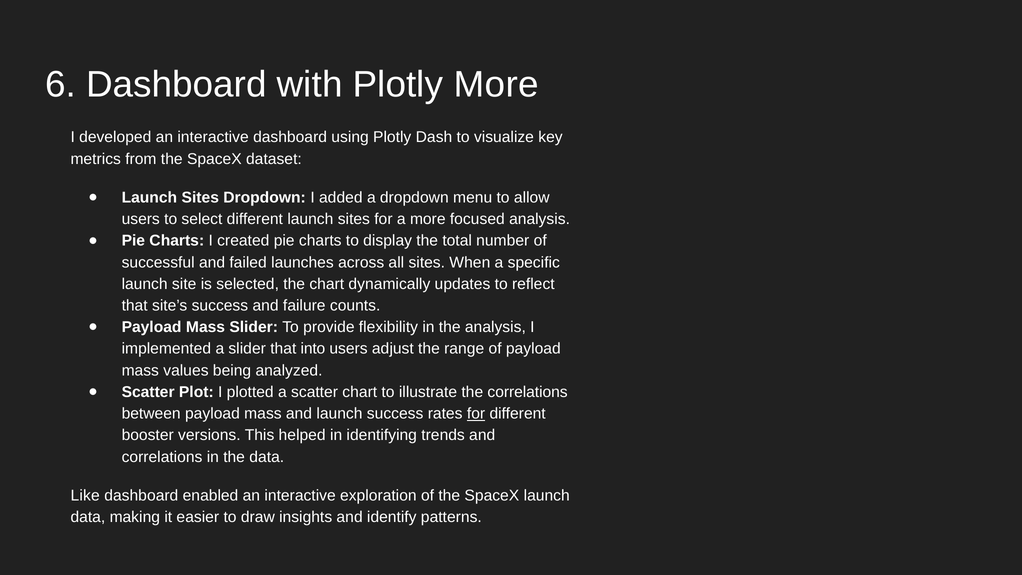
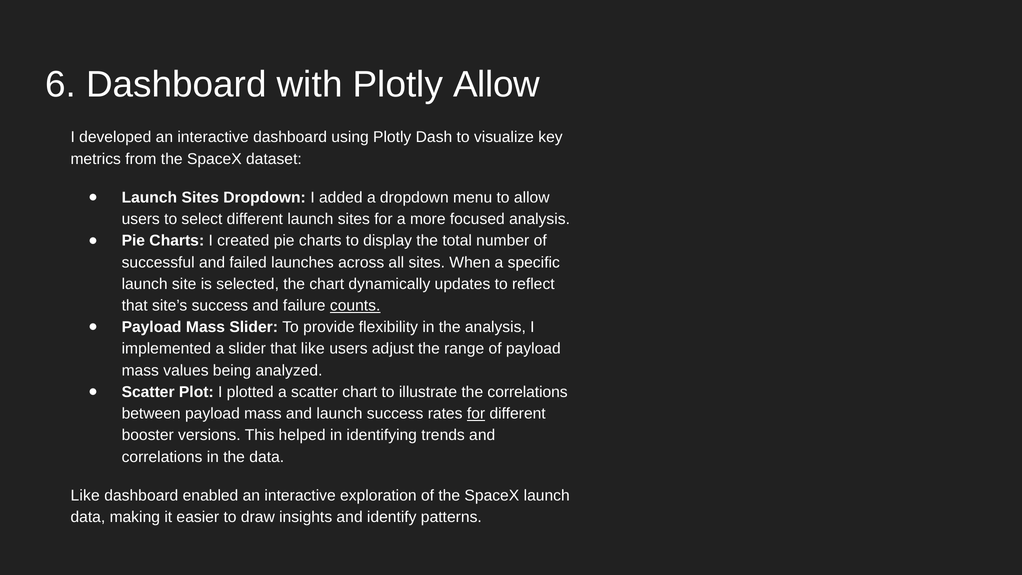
Plotly More: More -> Allow (497, 85)
counts underline: none -> present (355, 306)
that into: into -> like (313, 349)
